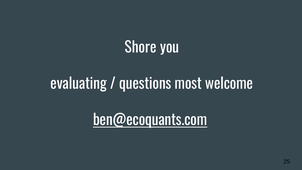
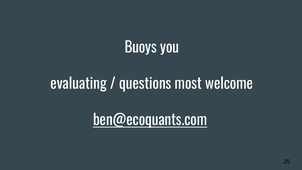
Shore: Shore -> Buoys (141, 48)
